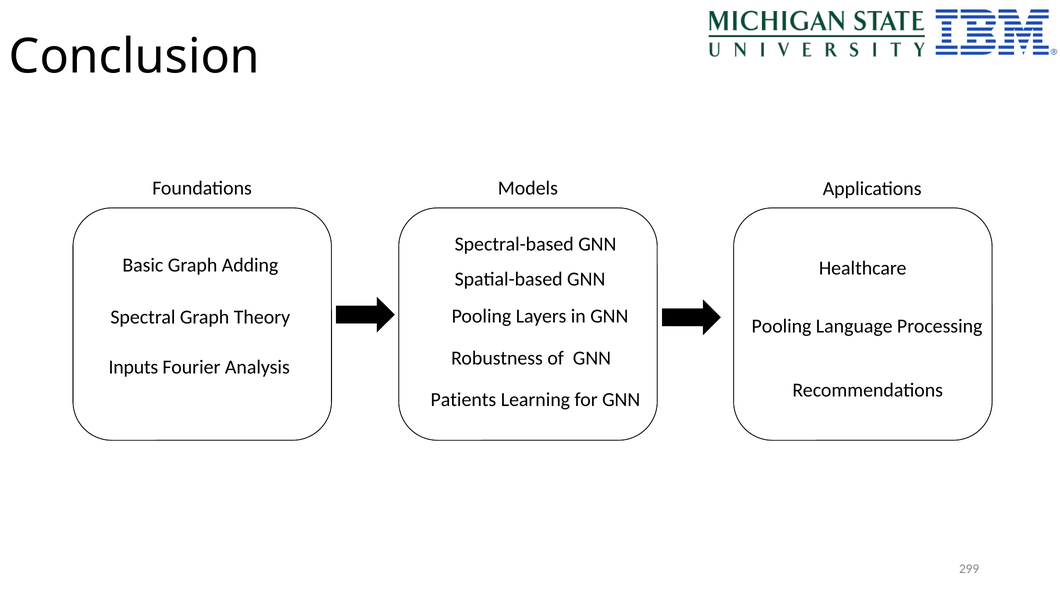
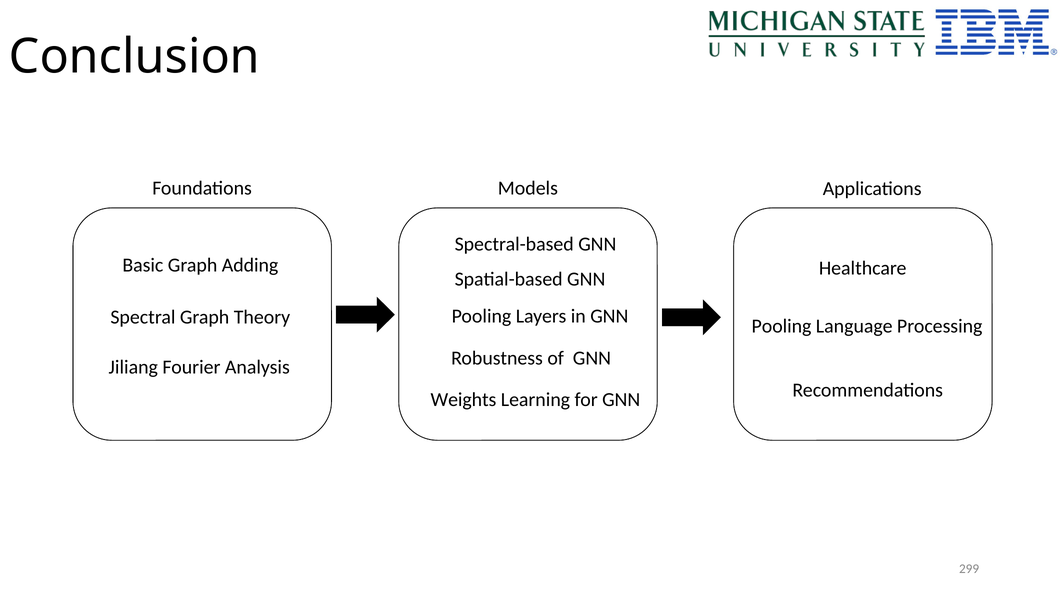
Inputs: Inputs -> Jiliang (133, 367)
Patients: Patients -> Weights (463, 400)
